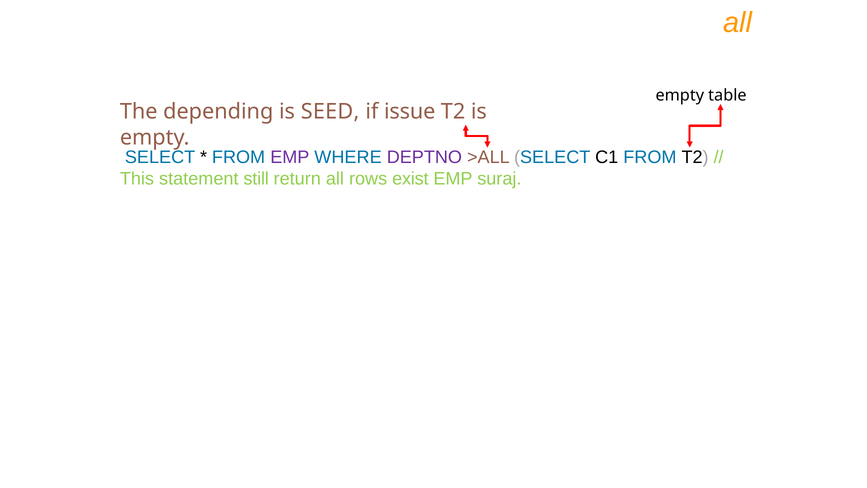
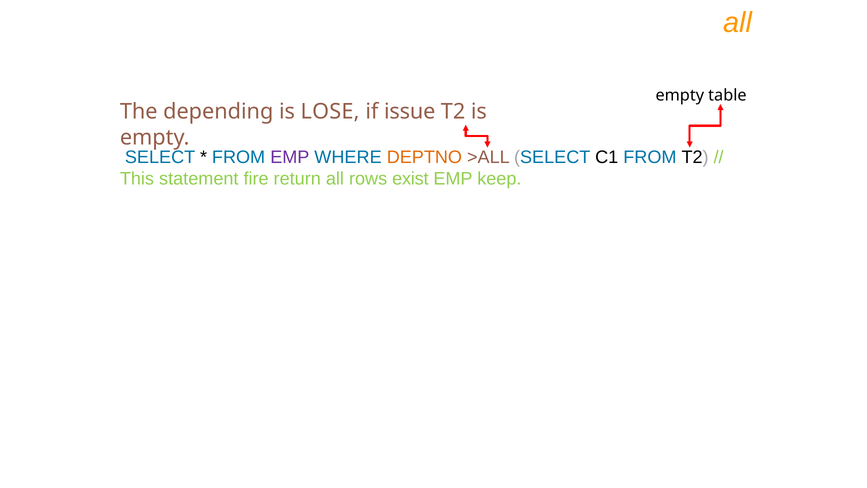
SEED: SEED -> LOSE (330, 112)
DEPTNO colour: purple -> orange (424, 157)
still: still -> fire (256, 179)
suraj: suraj -> keep (499, 179)
